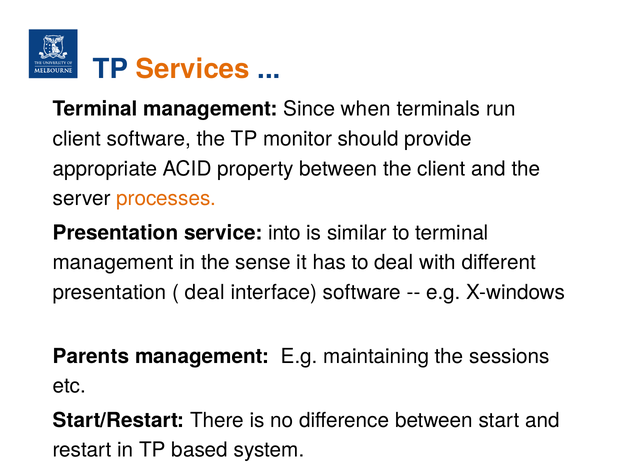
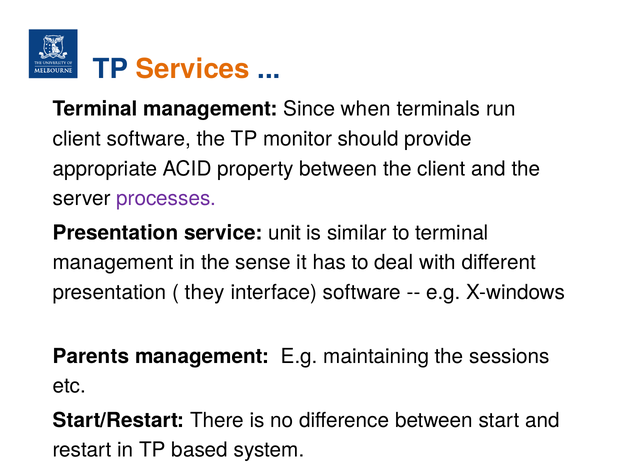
processes colour: orange -> purple (166, 198)
into: into -> unit (285, 233)
deal: deal -> they (205, 292)
